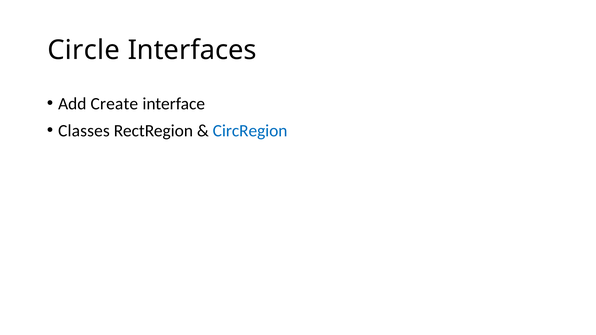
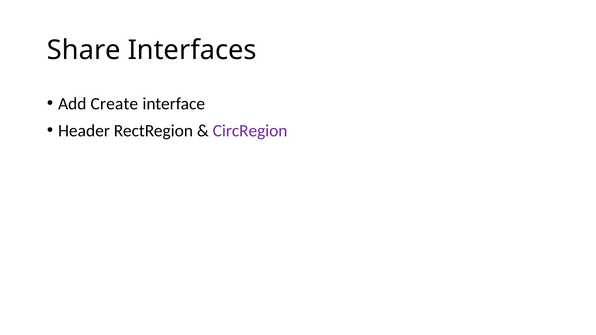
Circle: Circle -> Share (84, 50)
Classes: Classes -> Header (84, 131)
CircRegion colour: blue -> purple (250, 131)
